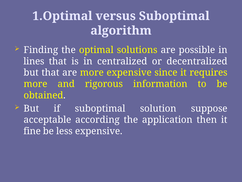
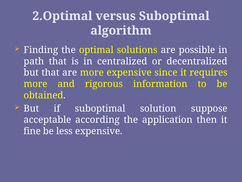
1.Optimal: 1.Optimal -> 2.Optimal (62, 16)
lines: lines -> path (34, 61)
